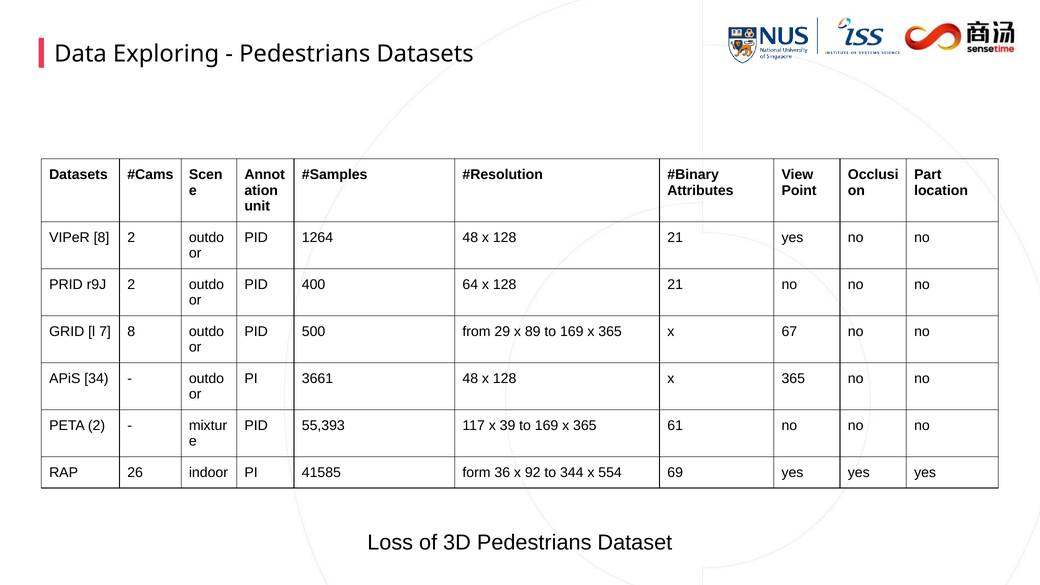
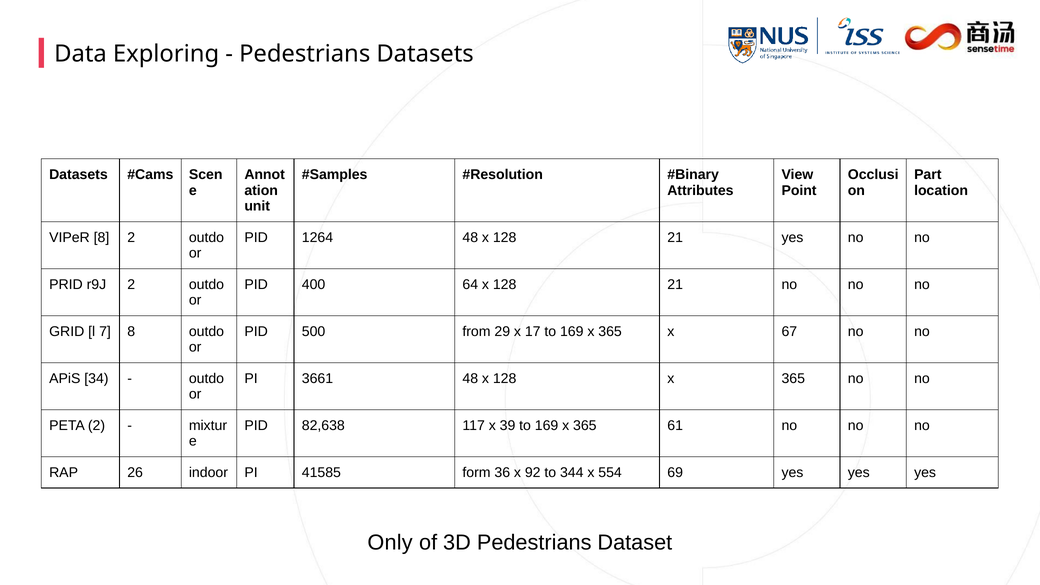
89: 89 -> 17 (533, 332)
55,393: 55,393 -> 82,638 (323, 426)
Loss: Loss -> Only (390, 542)
